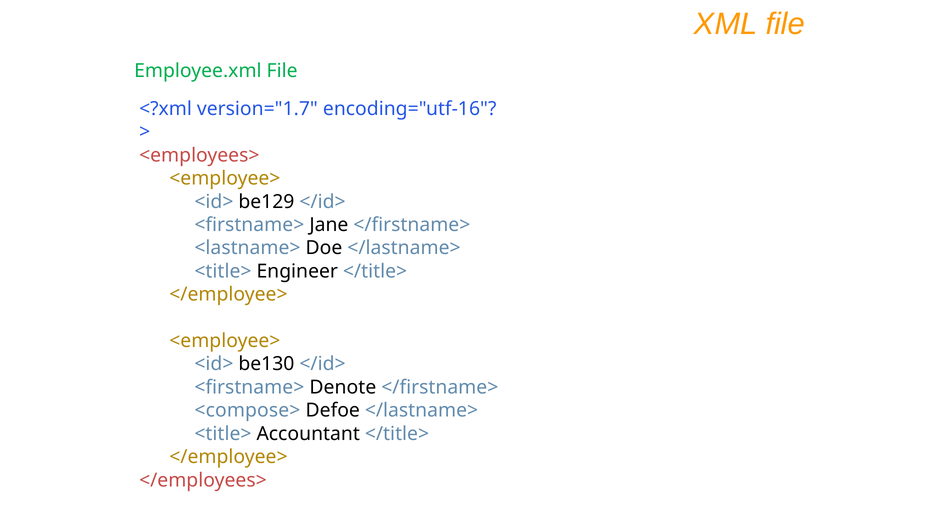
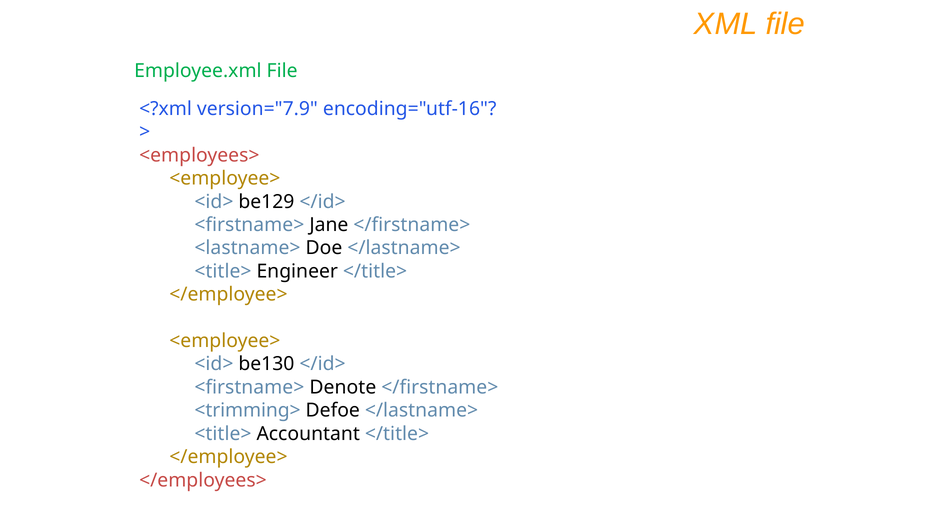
version="1.7: version="1.7 -> version="7.9 (257, 109)
<compose>: <compose> -> <trimming> (248, 411)
